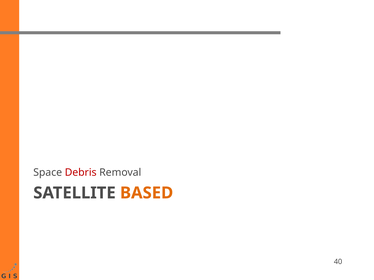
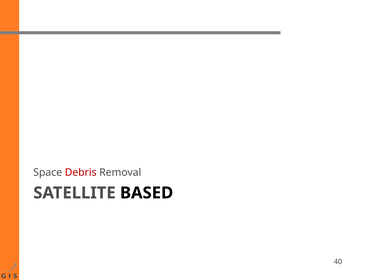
BASED colour: orange -> black (147, 193)
